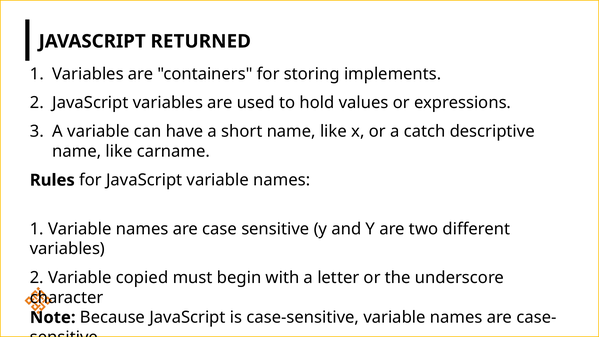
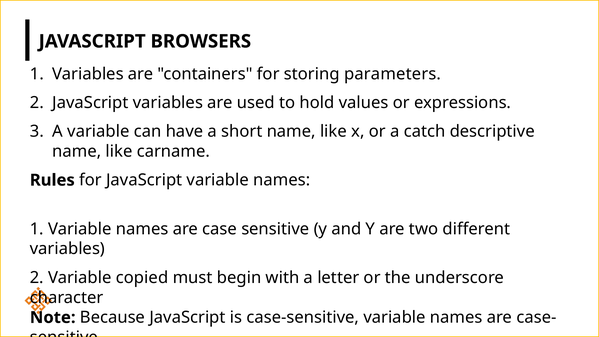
RETURNED: RETURNED -> BROWSERS (201, 41)
implements: implements -> parameters (393, 74)
